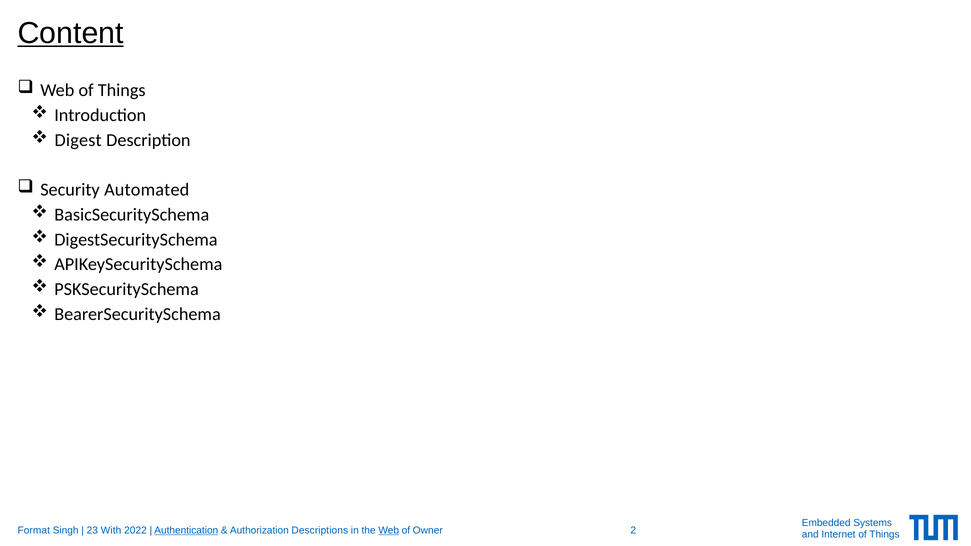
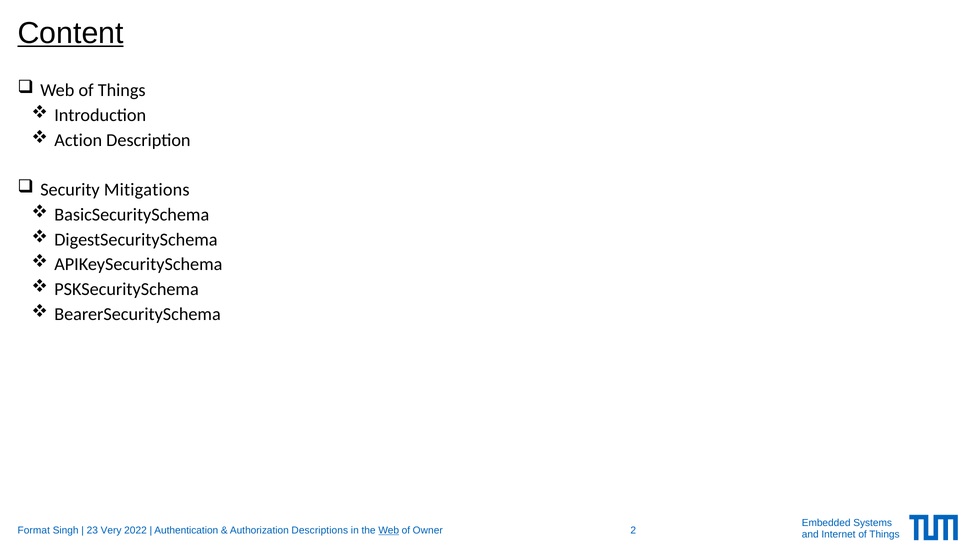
Digest: Digest -> Action (78, 140)
Automated: Automated -> Mitigations (147, 190)
With: With -> Very (111, 531)
Authentication underline: present -> none (186, 531)
